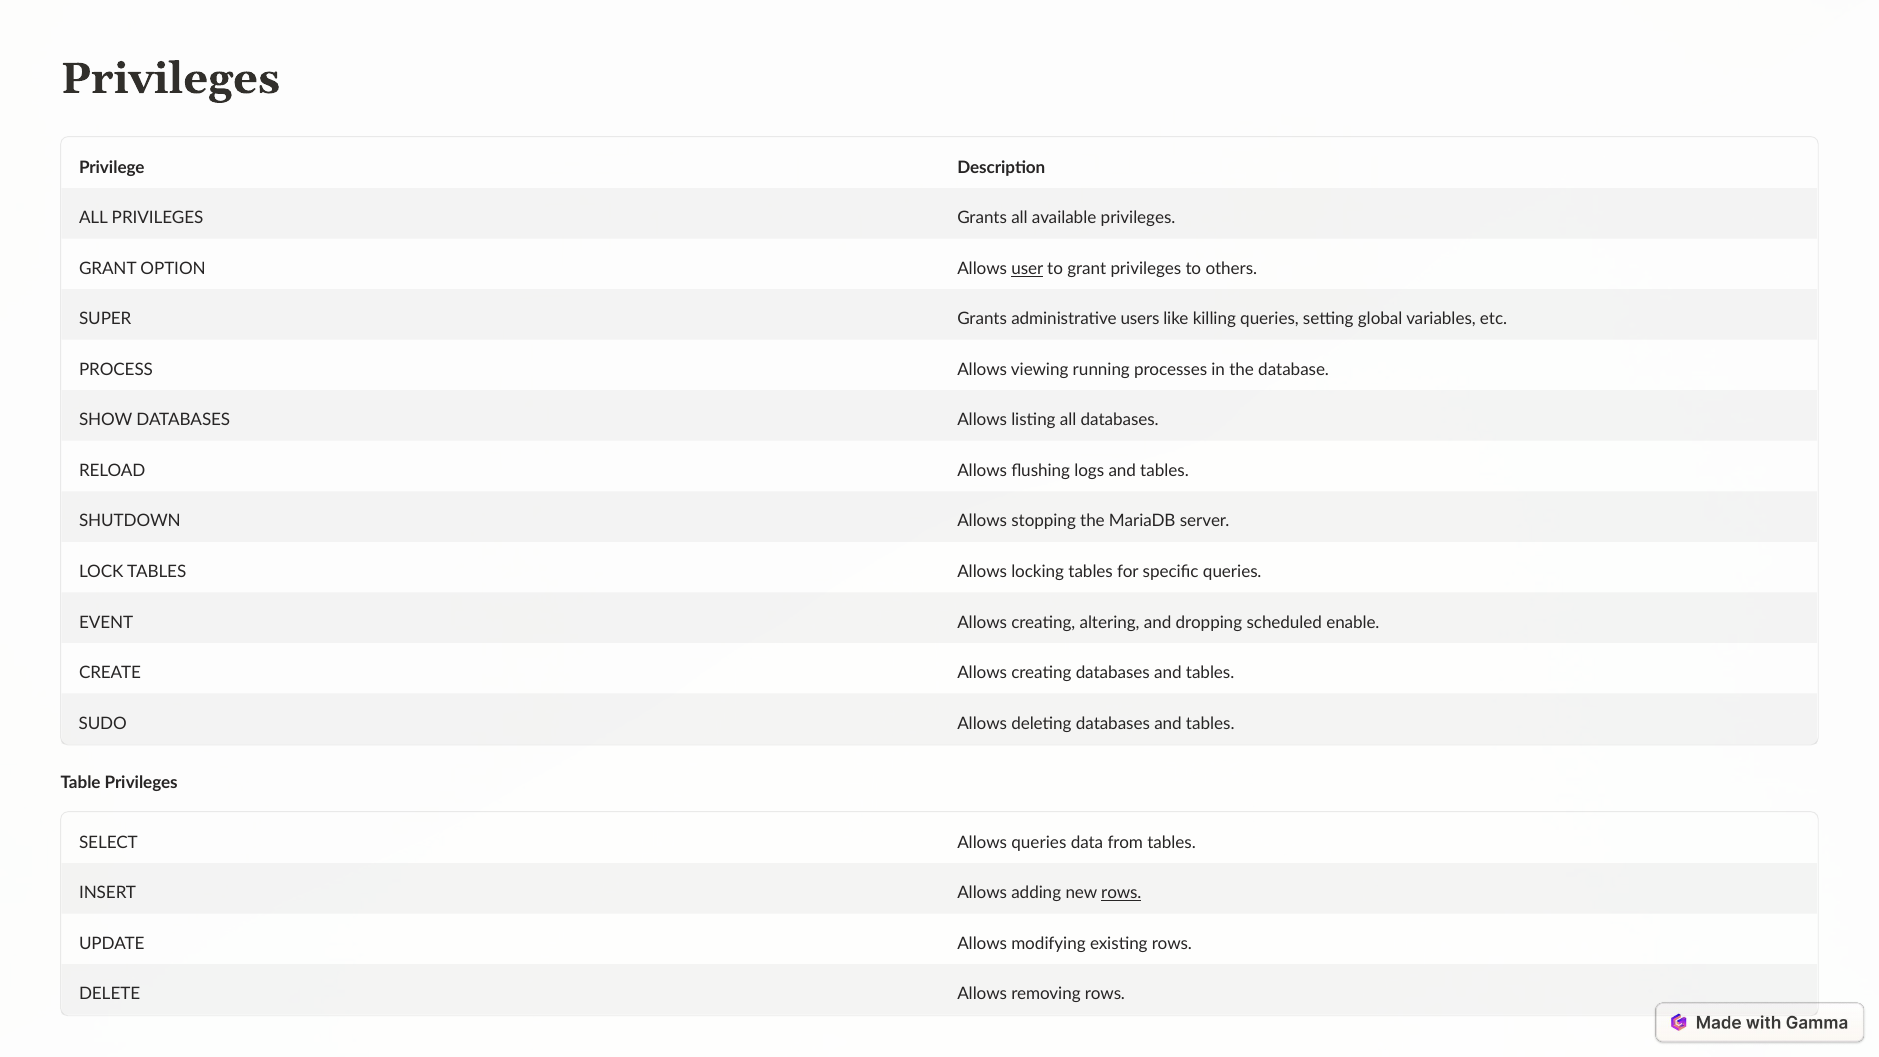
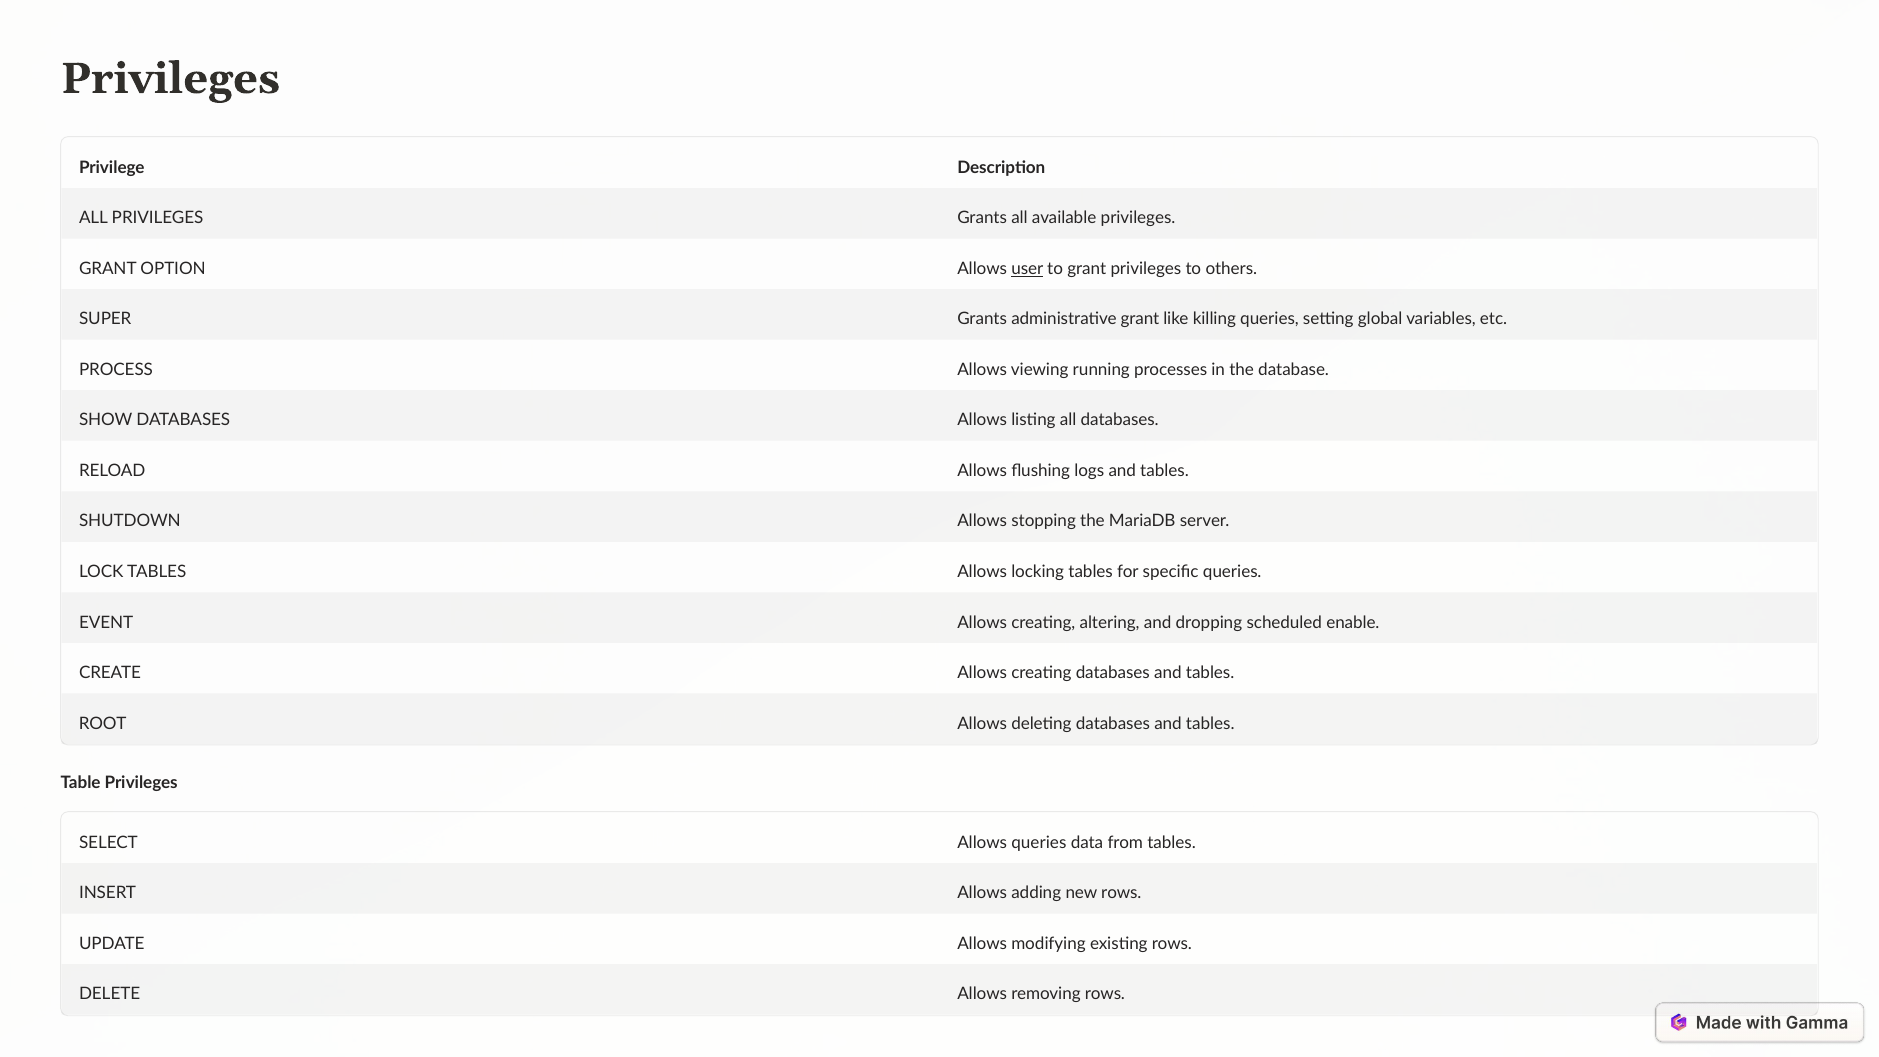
administrative users: users -> grant (1140, 319)
SUDO: SUDO -> ROOT (103, 723)
rows underline: present -> none (1121, 893)
